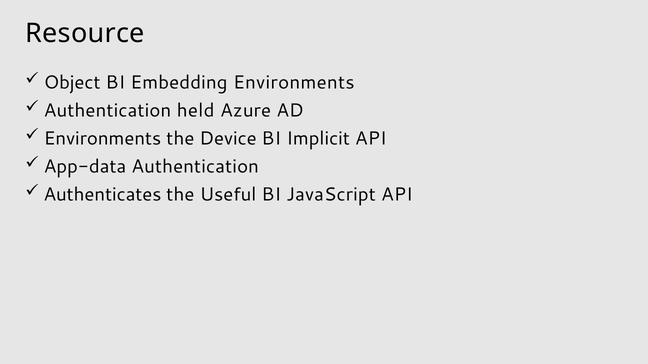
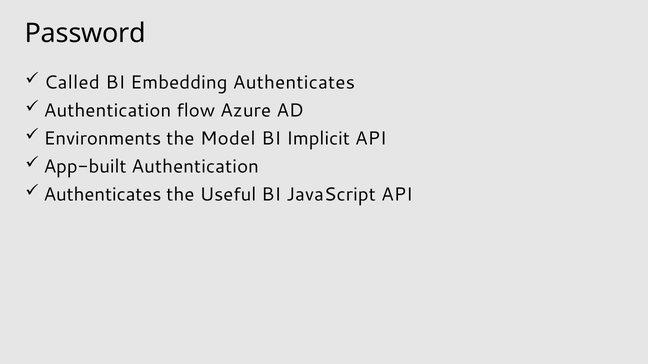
Resource: Resource -> Password (85, 33)
Object: Object -> Called (72, 83)
Embedding Environments: Environments -> Authenticates (294, 83)
held: held -> flow (196, 111)
Device: Device -> Model (228, 139)
App-data: App-data -> App-built (85, 167)
